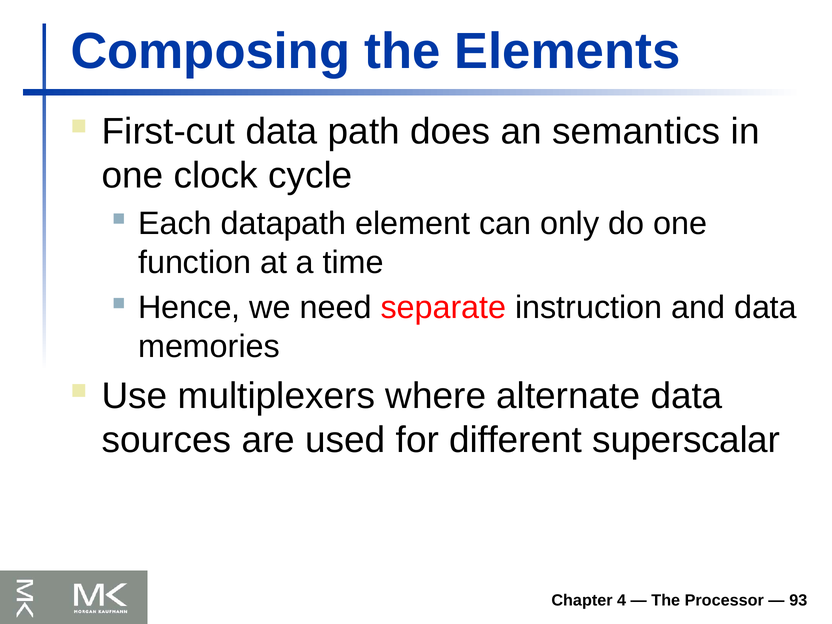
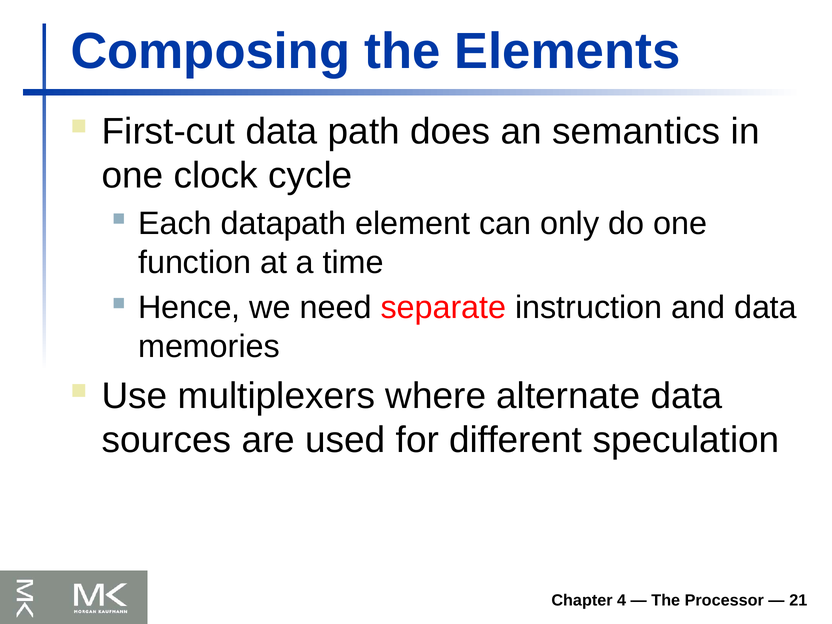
superscalar: superscalar -> speculation (686, 440)
93: 93 -> 21 (798, 601)
